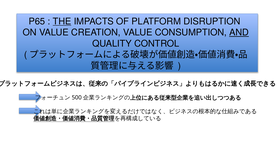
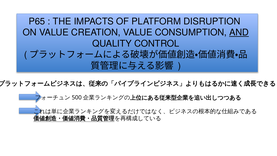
THE underline: present -> none (62, 21)
